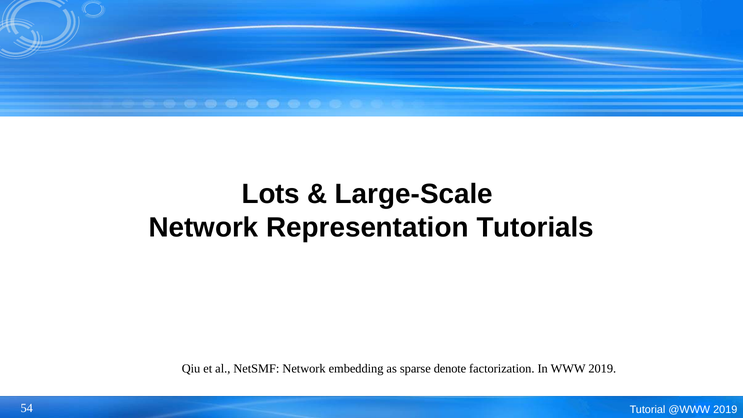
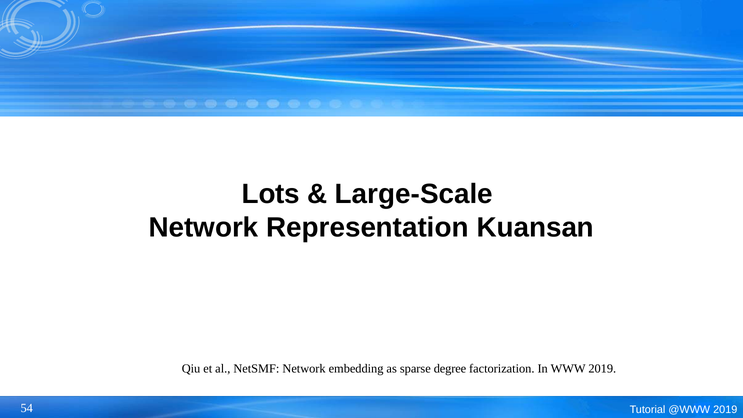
Tutorials: Tutorials -> Kuansan (535, 228)
denote: denote -> degree (450, 369)
